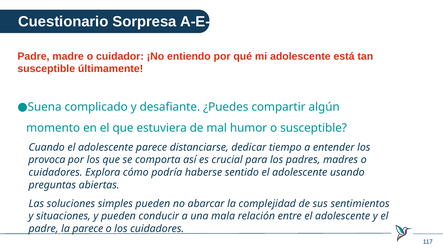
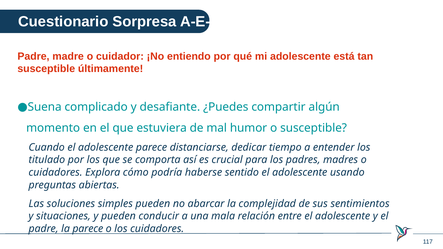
provoca: provoca -> titulado (47, 160)
